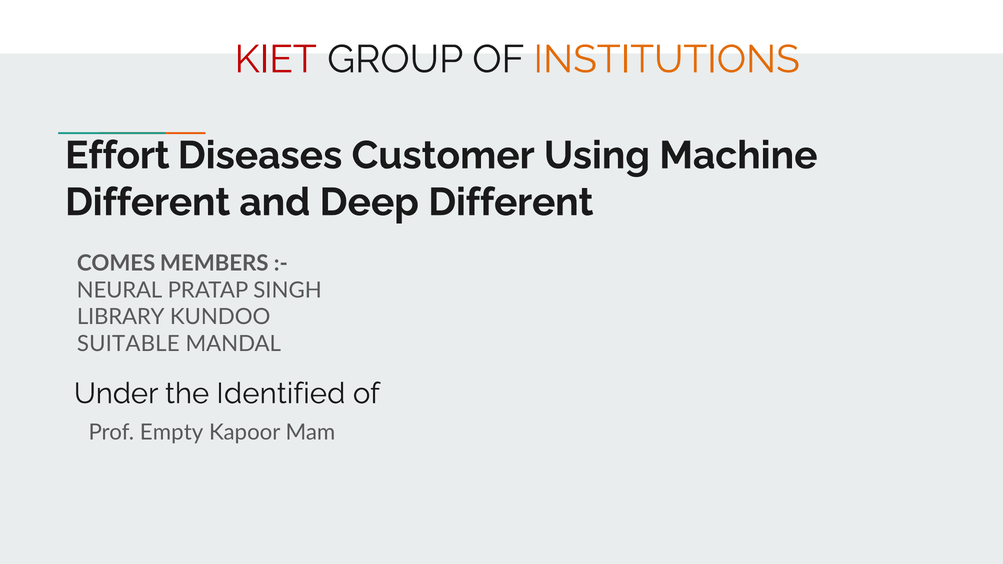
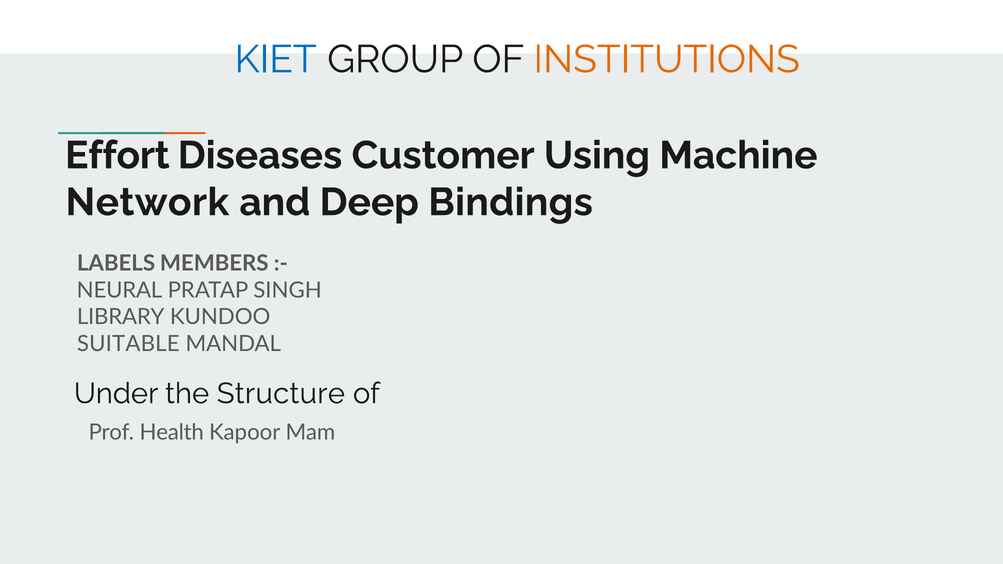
KIET colour: red -> blue (276, 59)
Different: Different -> Network (147, 202)
Deep Different: Different -> Bindings (511, 202)
COMES: COMES -> LABELS (116, 264)
Identified: Identified -> Structure (281, 394)
Empty: Empty -> Health (172, 433)
